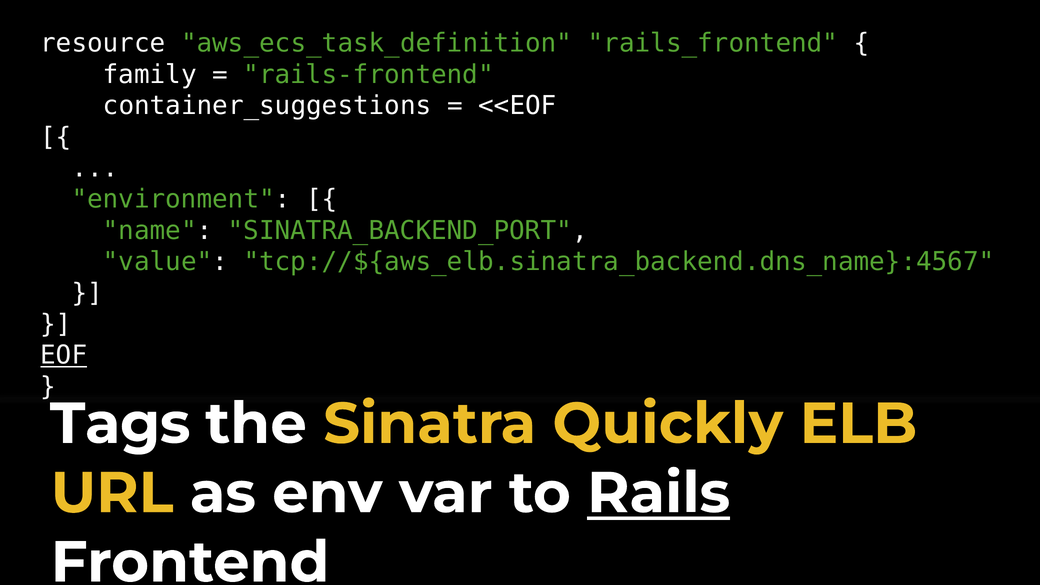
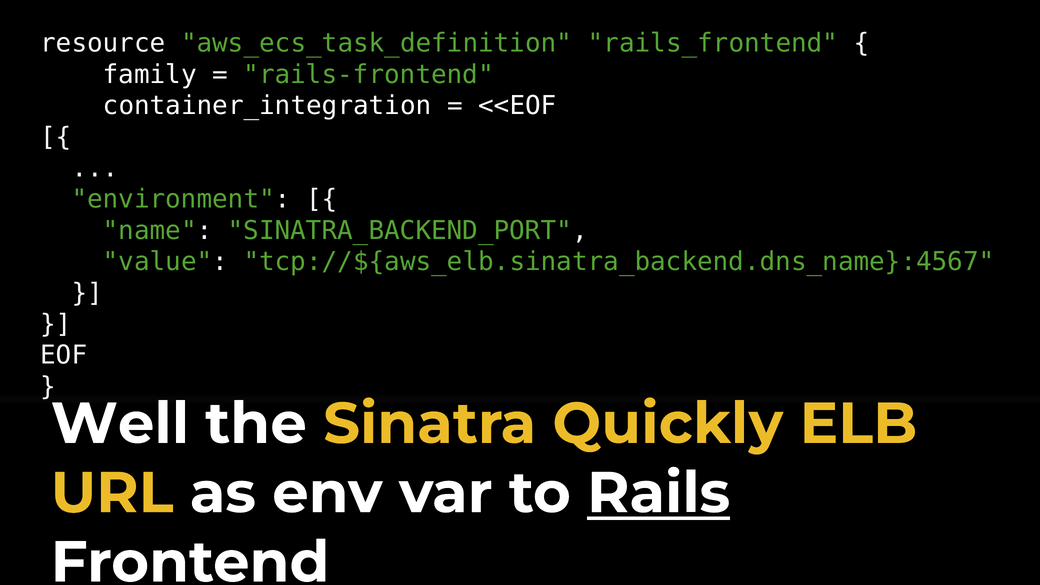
container_suggestions: container_suggestions -> container_integration (267, 106)
EOF underline: present -> none (64, 355)
Tags: Tags -> Well (120, 424)
